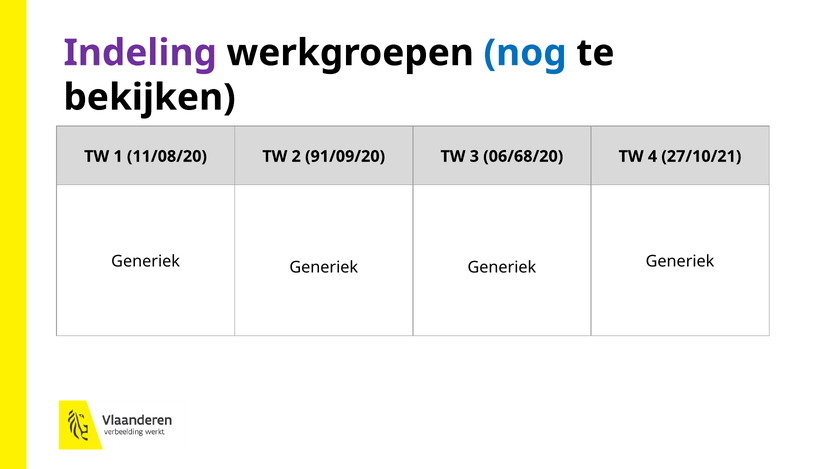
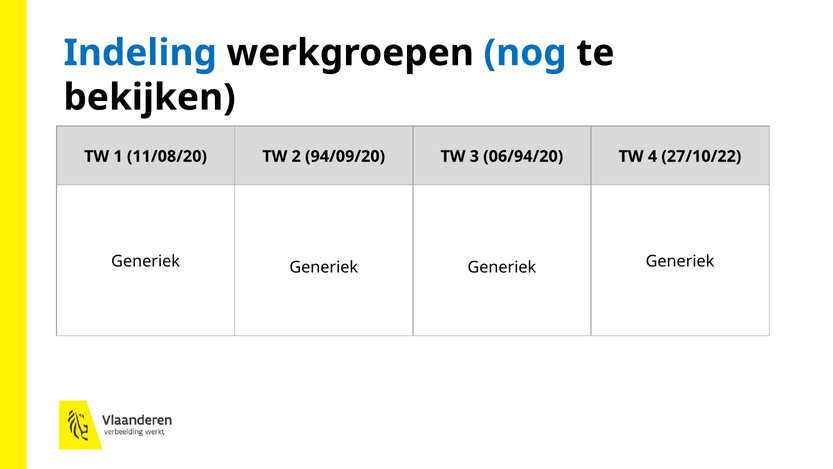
Indeling colour: purple -> blue (140, 53)
91/09/20: 91/09/20 -> 94/09/20 (345, 156)
06/68/20: 06/68/20 -> 06/94/20 (523, 156)
27/10/21: 27/10/21 -> 27/10/22 (701, 156)
